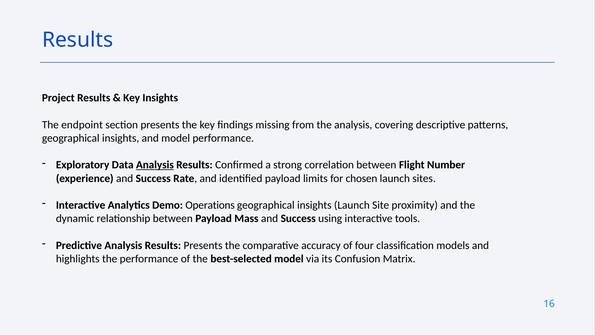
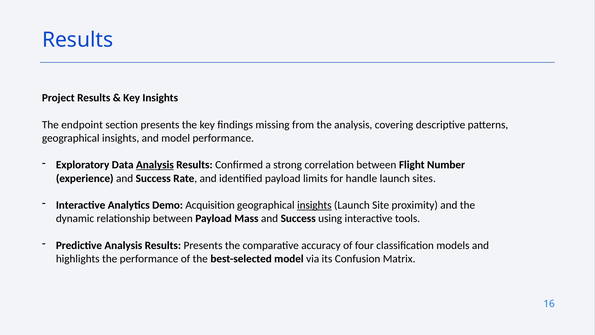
chosen: chosen -> handle (361, 178)
Operations: Operations -> Acquisition (210, 205)
insights underline: none -> present (314, 205)
